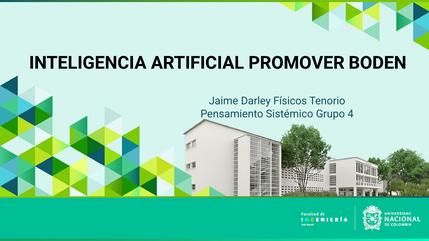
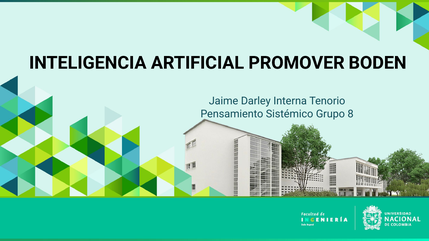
Físicos: Físicos -> Interna (290, 101)
4: 4 -> 8 (351, 114)
